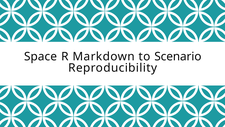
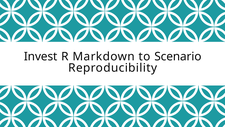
Space: Space -> Invest (41, 56)
